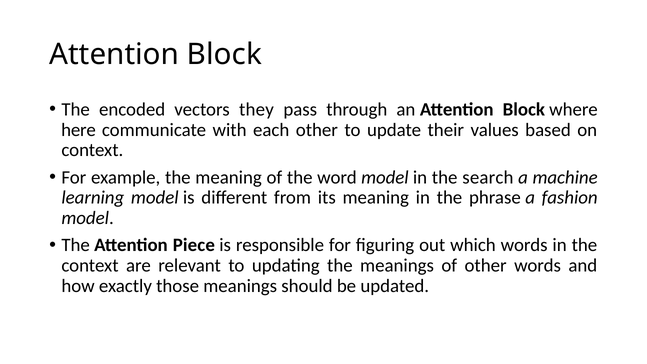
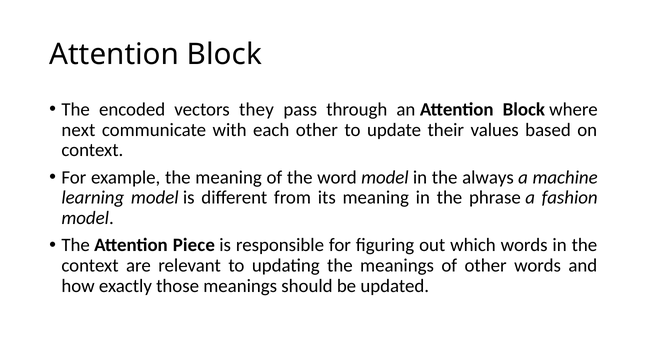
here: here -> next (78, 130)
search: search -> always (488, 177)
